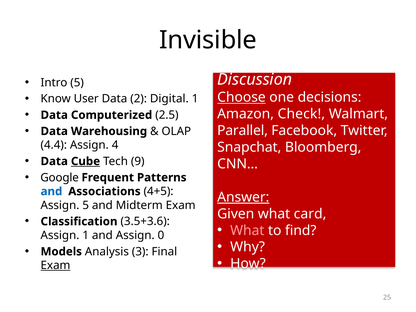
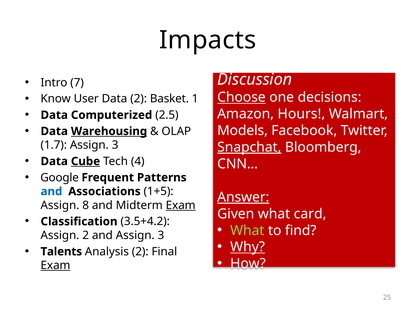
Invisible: Invisible -> Impacts (208, 40)
Intro 5: 5 -> 7 (77, 83)
Digital: Digital -> Basket (169, 99)
Check: Check -> Hours (301, 114)
Warehousing underline: none -> present (109, 131)
Parallel: Parallel -> Models (243, 131)
4.4: 4.4 -> 1.7 (54, 145)
4: 4 -> 3 (115, 145)
Snapchat underline: none -> present (249, 147)
9: 9 -> 4 (138, 161)
4+5: 4+5 -> 1+5 (159, 191)
Assign 5: 5 -> 8 (86, 205)
Exam underline: none -> present (181, 205)
3.5+3.6: 3.5+3.6 -> 3.5+4.2 (145, 221)
What colour: pink -> light green (247, 230)
Assign 1: 1 -> 2 (86, 235)
and Assign 0: 0 -> 3 (161, 235)
Why underline: none -> present (248, 247)
Models: Models -> Talents (61, 252)
Analysis 3: 3 -> 2 (140, 252)
